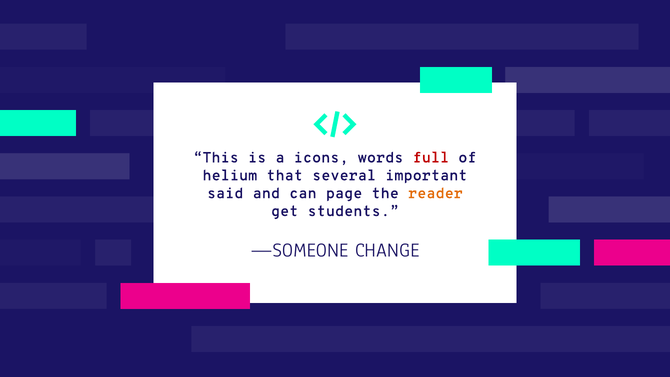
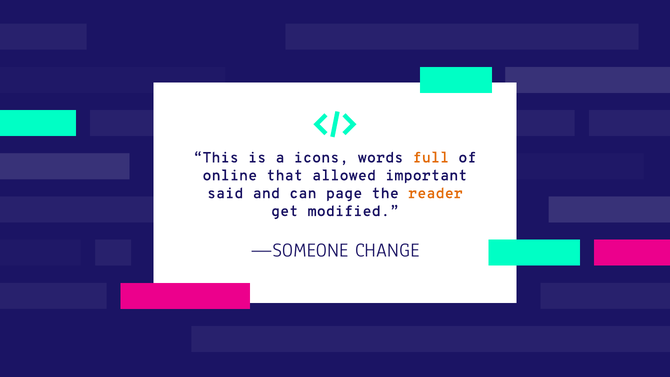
full colour: red -> orange (431, 157)
helium: helium -> online (230, 175)
several: several -> allowed (344, 175)
students: students -> modified (353, 211)
